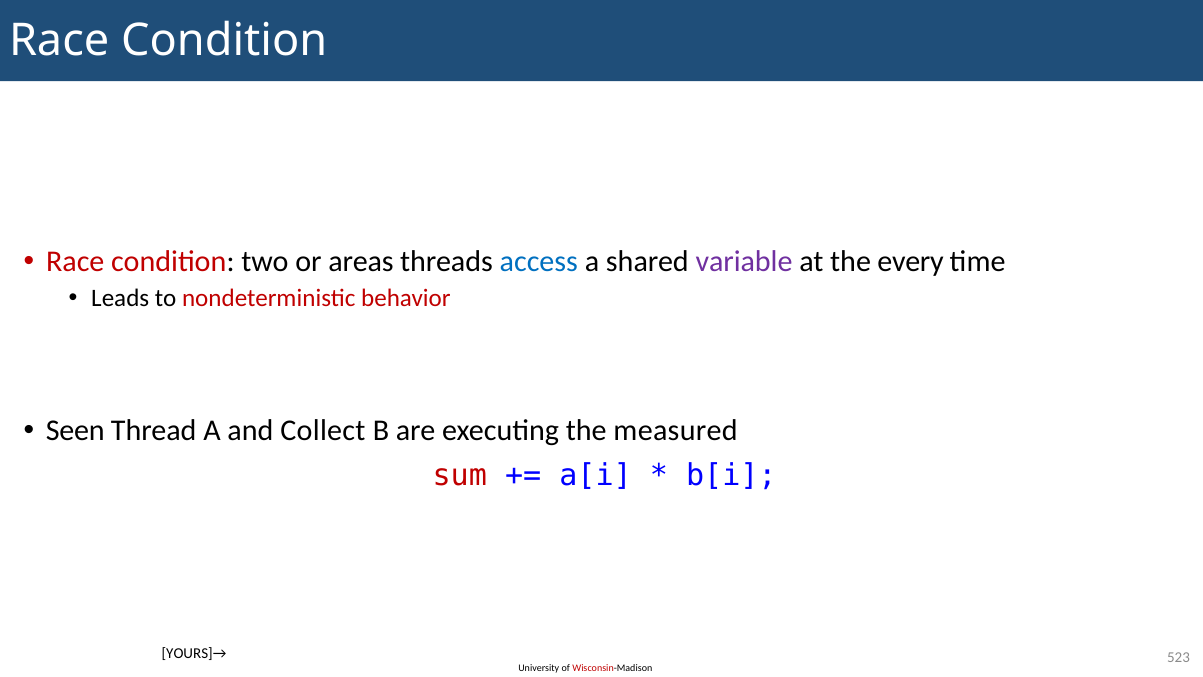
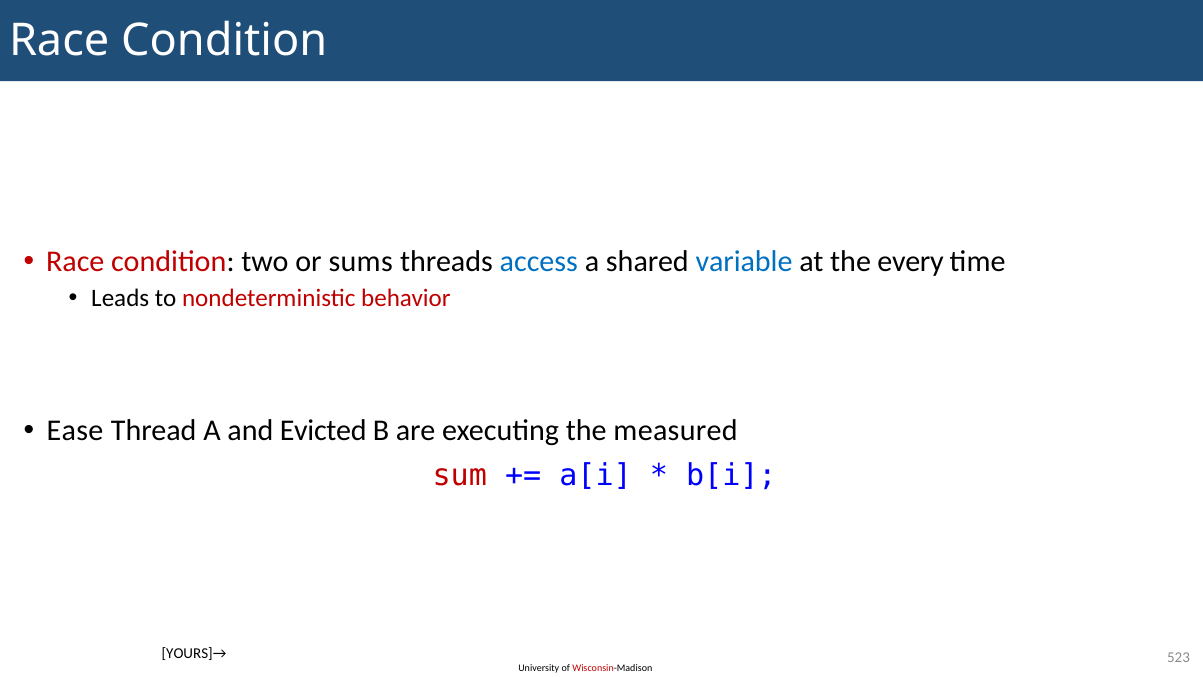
areas: areas -> sums (361, 262)
variable colour: purple -> blue (744, 262)
Seen: Seen -> Ease (75, 430)
Collect: Collect -> Evicted (323, 430)
